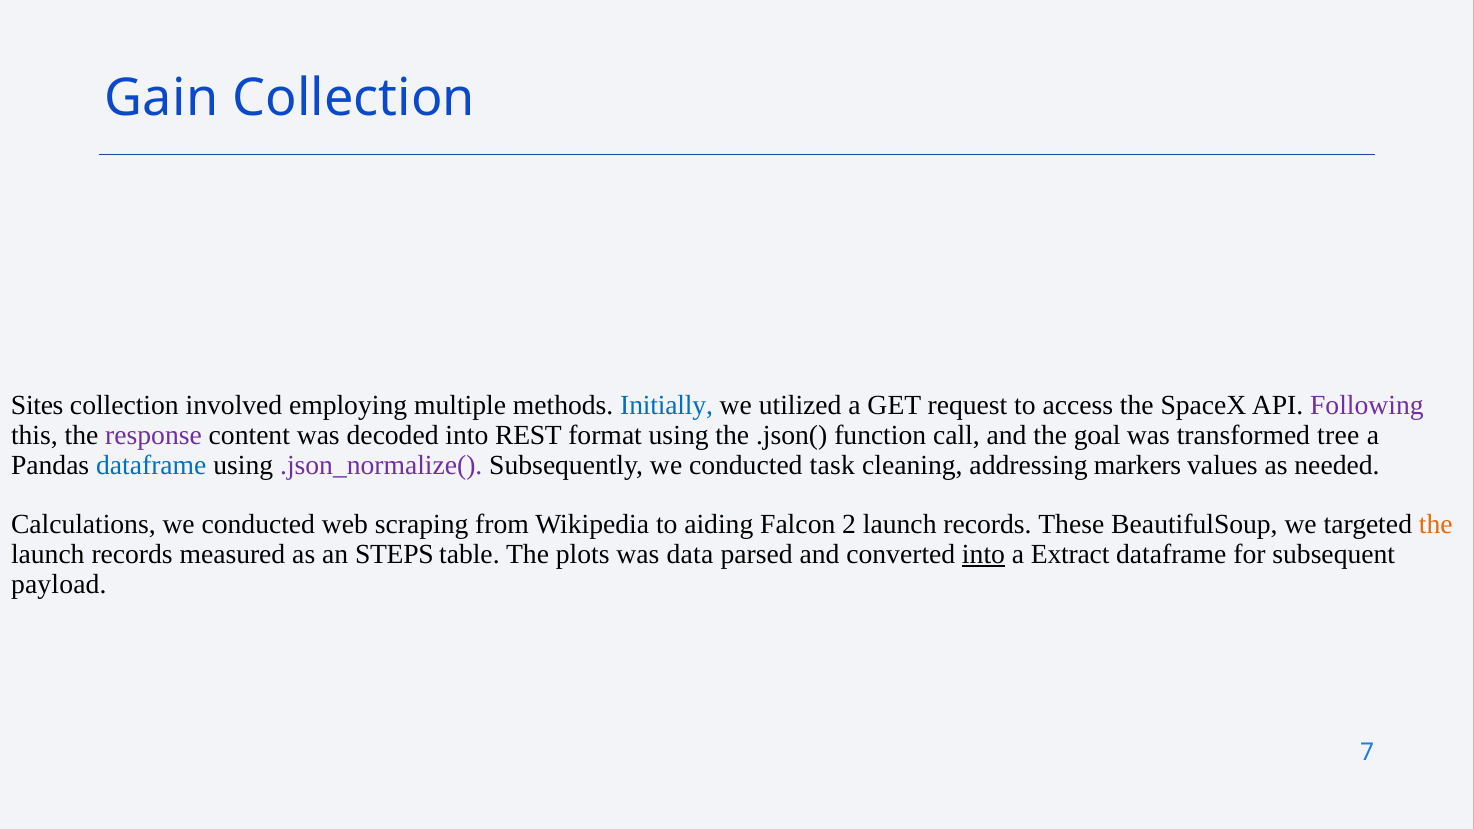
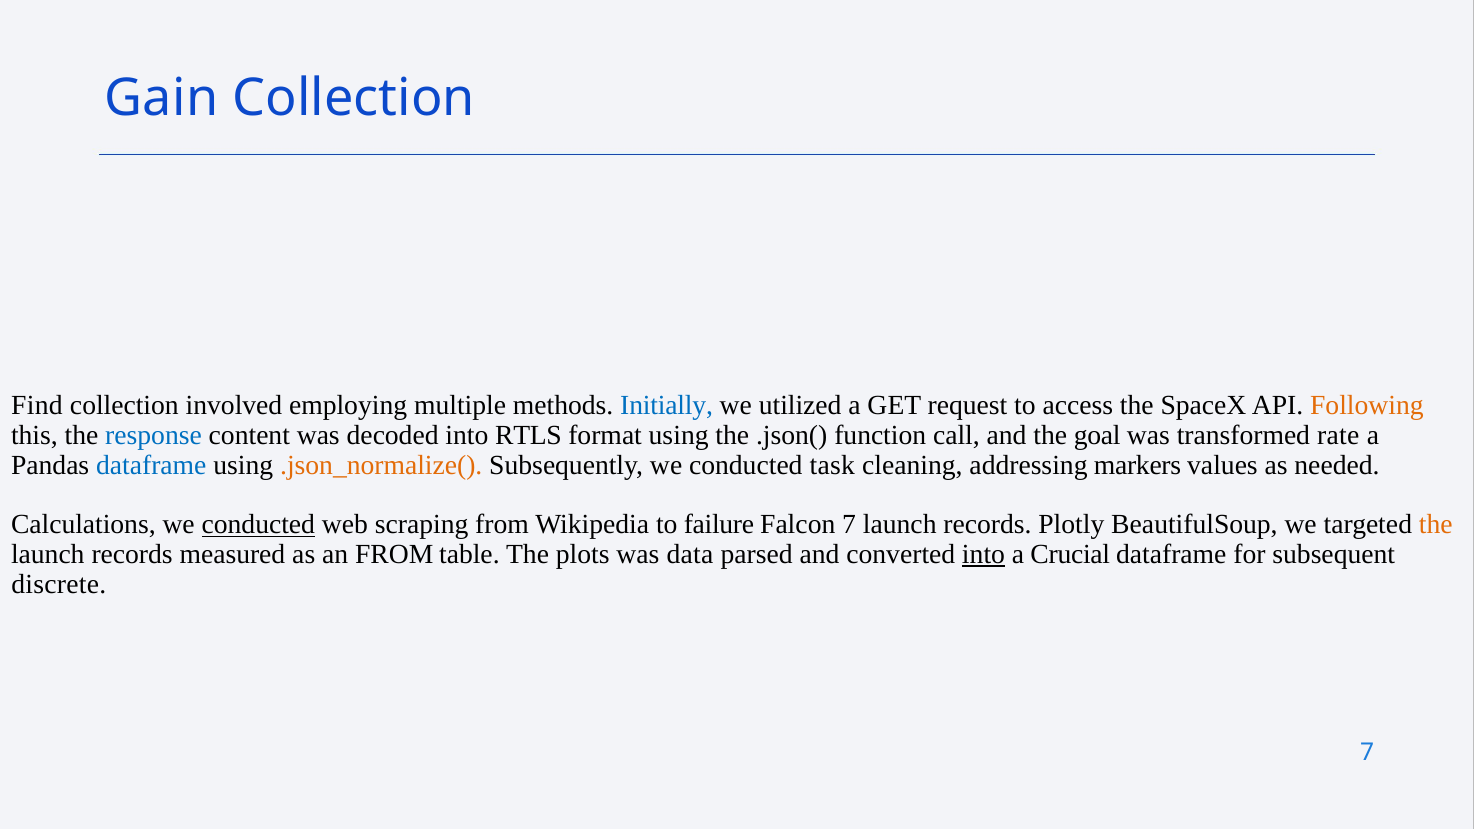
Sites: Sites -> Find (37, 405)
Following colour: purple -> orange (1367, 405)
response colour: purple -> blue (154, 435)
REST: REST -> RTLS (528, 435)
tree: tree -> rate (1338, 435)
.json_normalize( colour: purple -> orange (381, 465)
conducted underline: none -> present (258, 525)
aiding: aiding -> failure (719, 525)
Falcon 2: 2 -> 7 (849, 525)
These: These -> Plotly (1071, 525)
an STEPS: STEPS -> FROM (394, 555)
Extract: Extract -> Crucial (1070, 555)
payload: payload -> discrete (59, 584)
